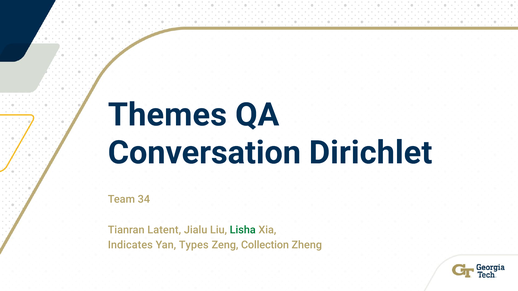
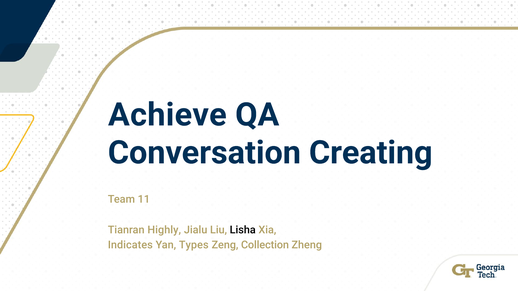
Themes: Themes -> Achieve (167, 115)
Dirichlet: Dirichlet -> Creating (371, 153)
34: 34 -> 11 (144, 200)
Latent: Latent -> Highly (164, 230)
Lisha colour: green -> black (243, 230)
